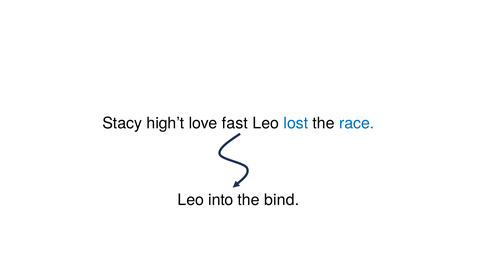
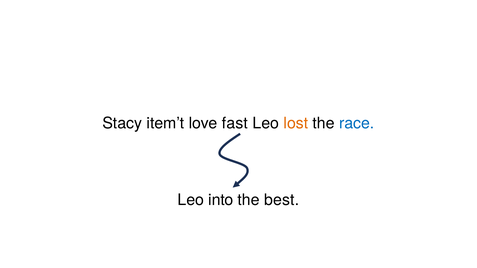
high’t: high’t -> item’t (165, 123)
lost colour: blue -> orange (296, 123)
bind: bind -> best (282, 200)
